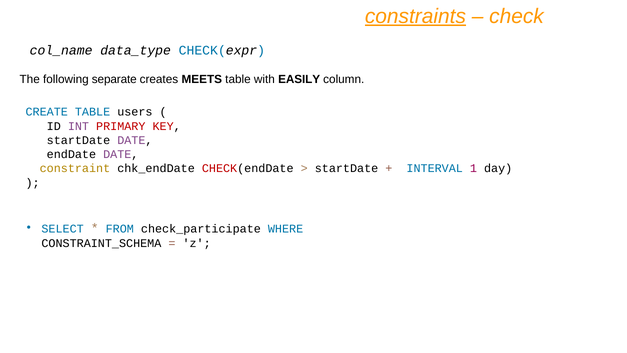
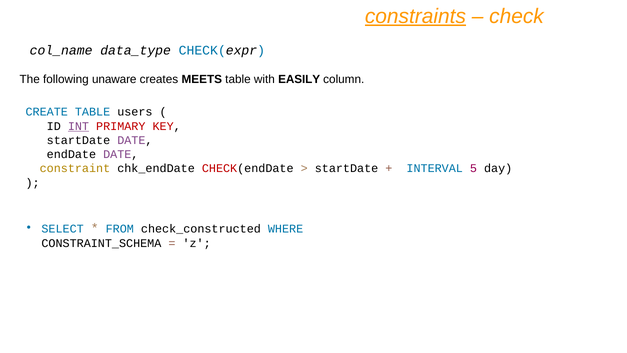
separate: separate -> unaware (114, 79)
INT underline: none -> present (78, 126)
1: 1 -> 5 (473, 168)
check_participate: check_participate -> check_constructed (201, 229)
